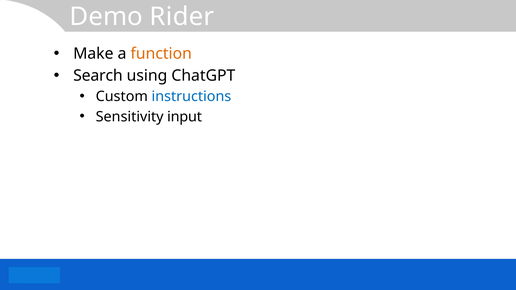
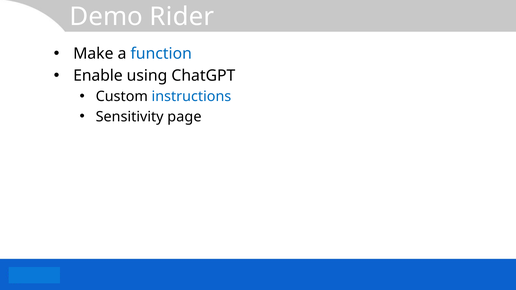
function colour: orange -> blue (161, 54)
Search: Search -> Enable (98, 76)
input: input -> page (184, 117)
